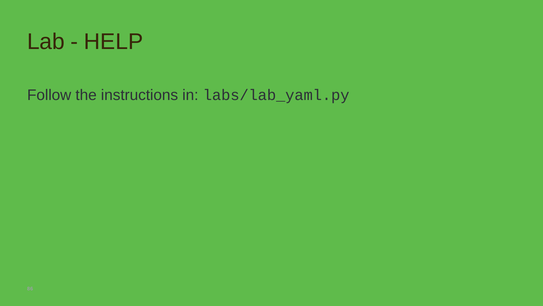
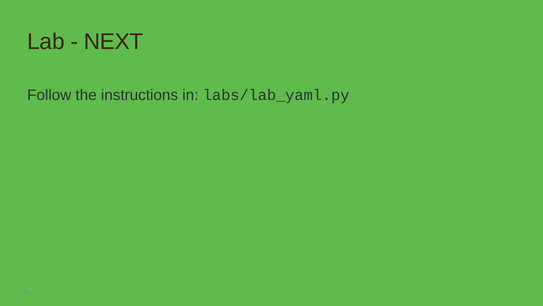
HELP: HELP -> NEXT (114, 42)
